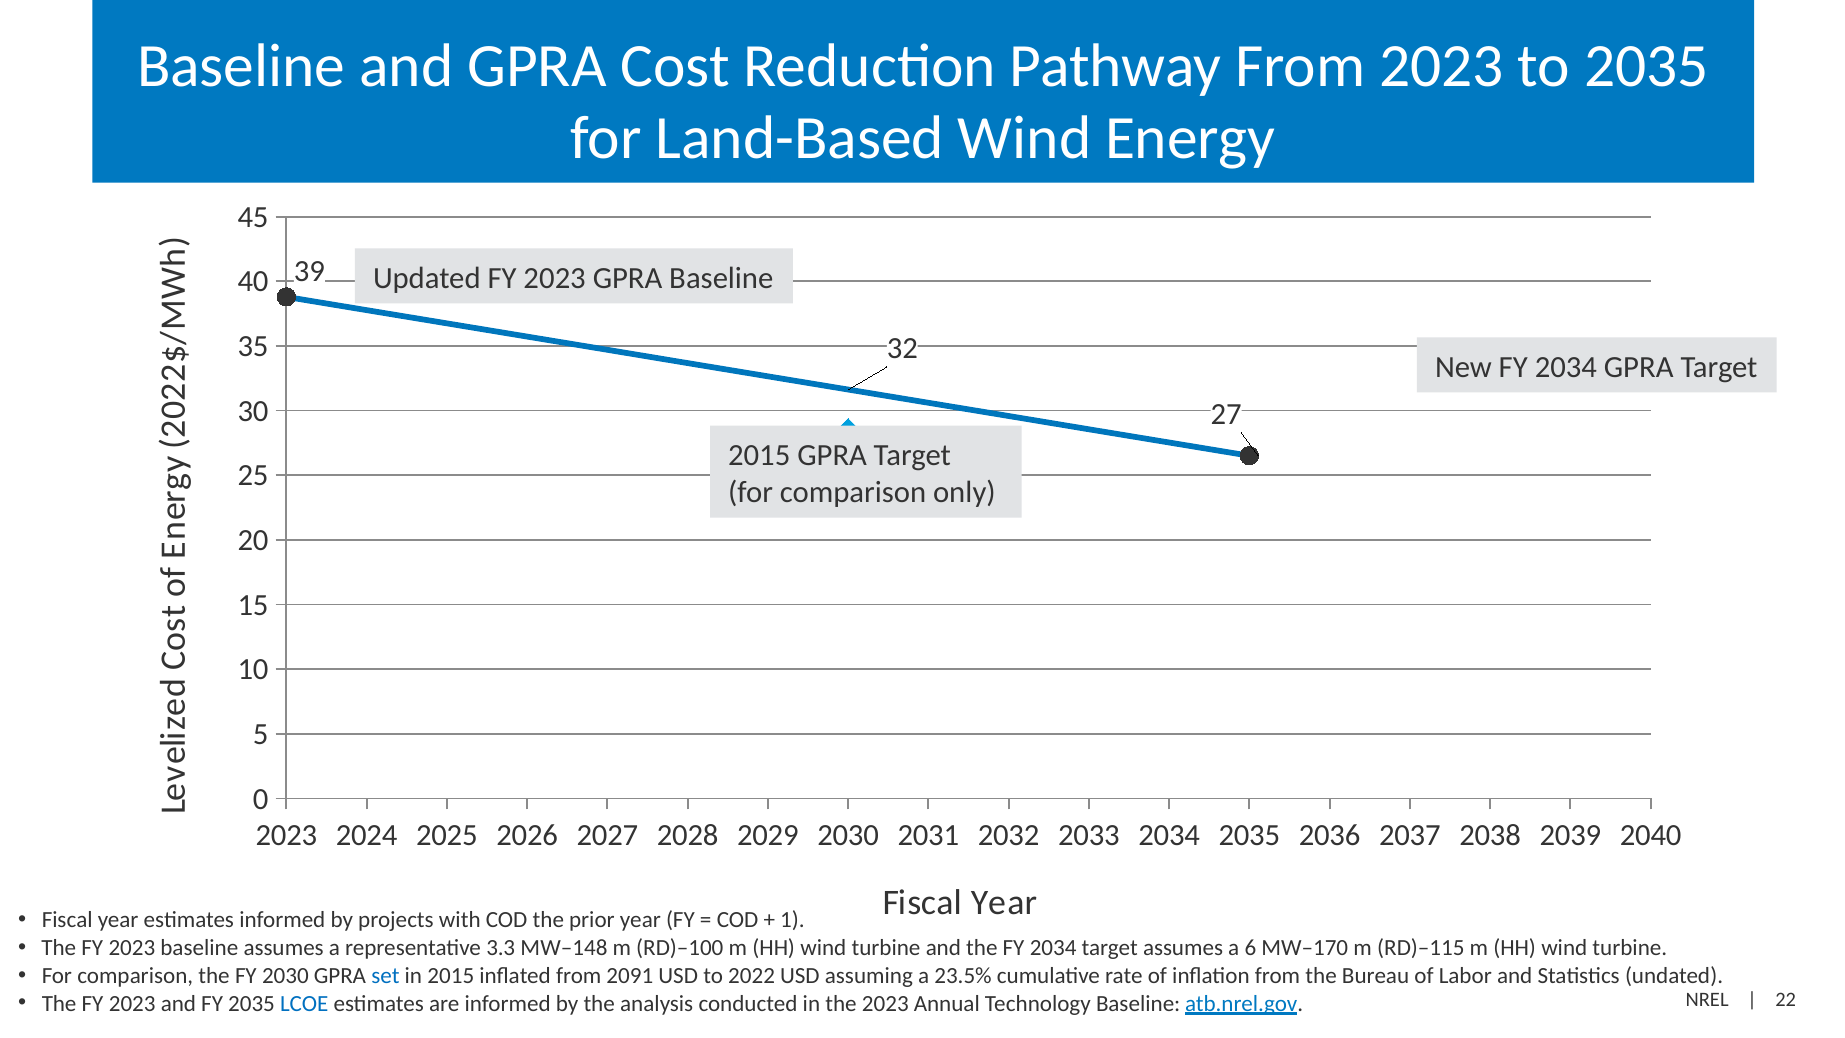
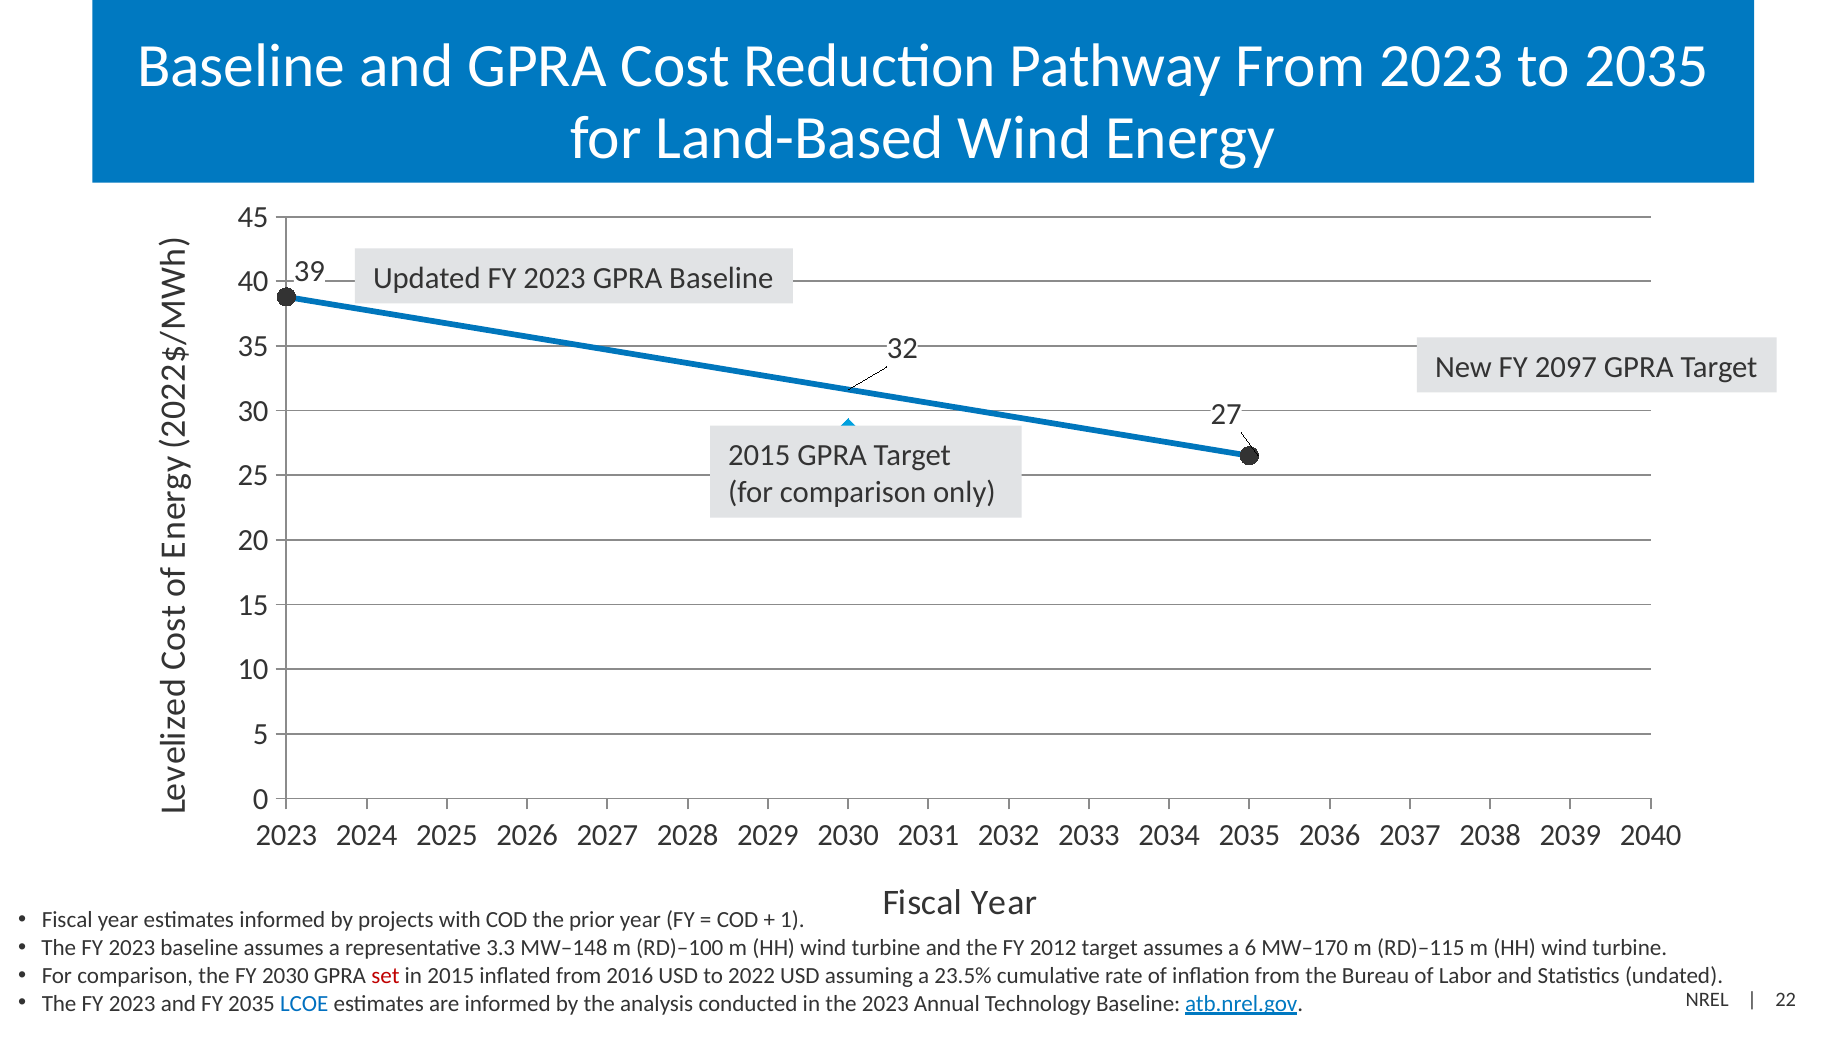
New FY 2034: 2034 -> 2097 (1566, 367)
the FY 2034: 2034 -> 2012 (1053, 948)
set colour: blue -> red (386, 976)
2091: 2091 -> 2016 (630, 976)
